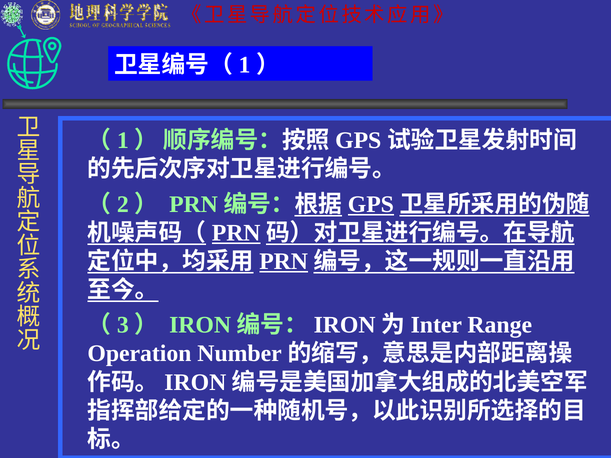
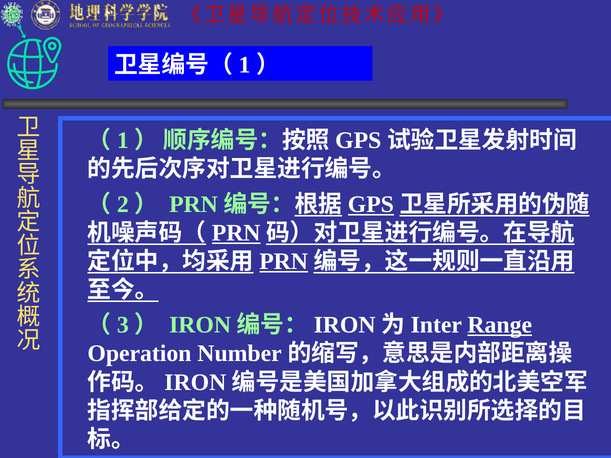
Range underline: none -> present (500, 325)
